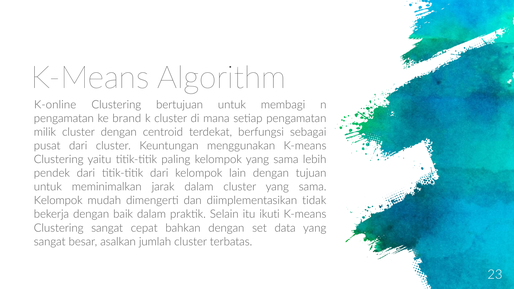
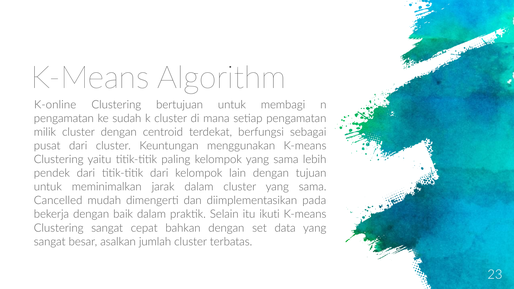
brand: brand -> sudah (127, 118)
Kelompok: Kelompok -> Cancelled (58, 201)
tidak: tidak -> pada (314, 201)
